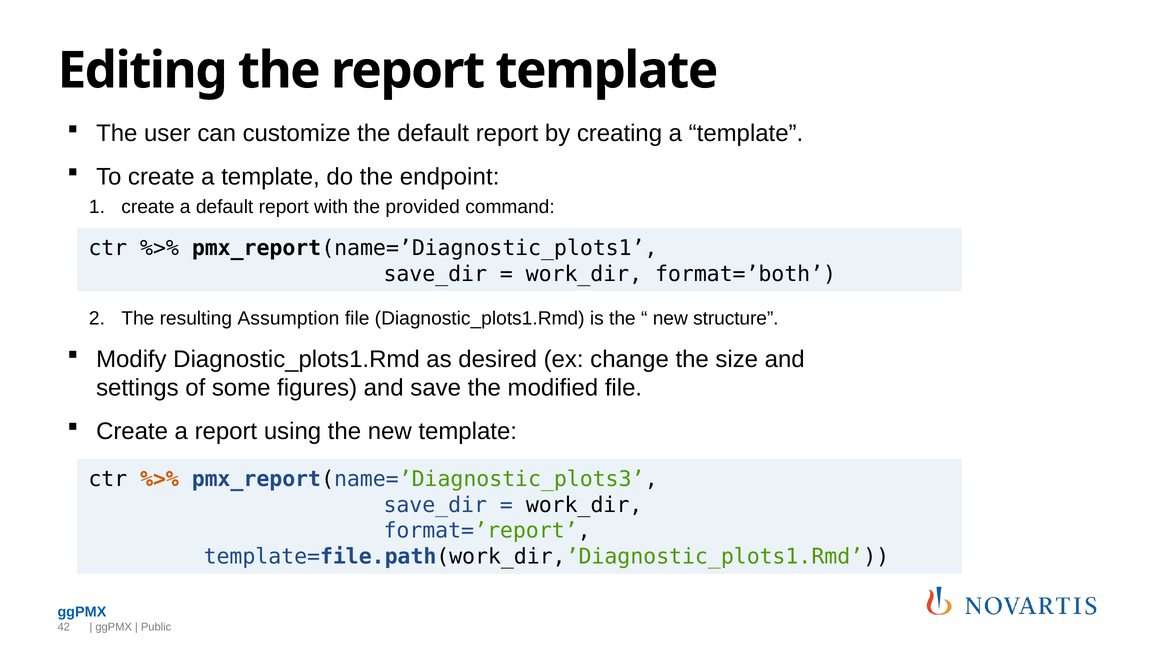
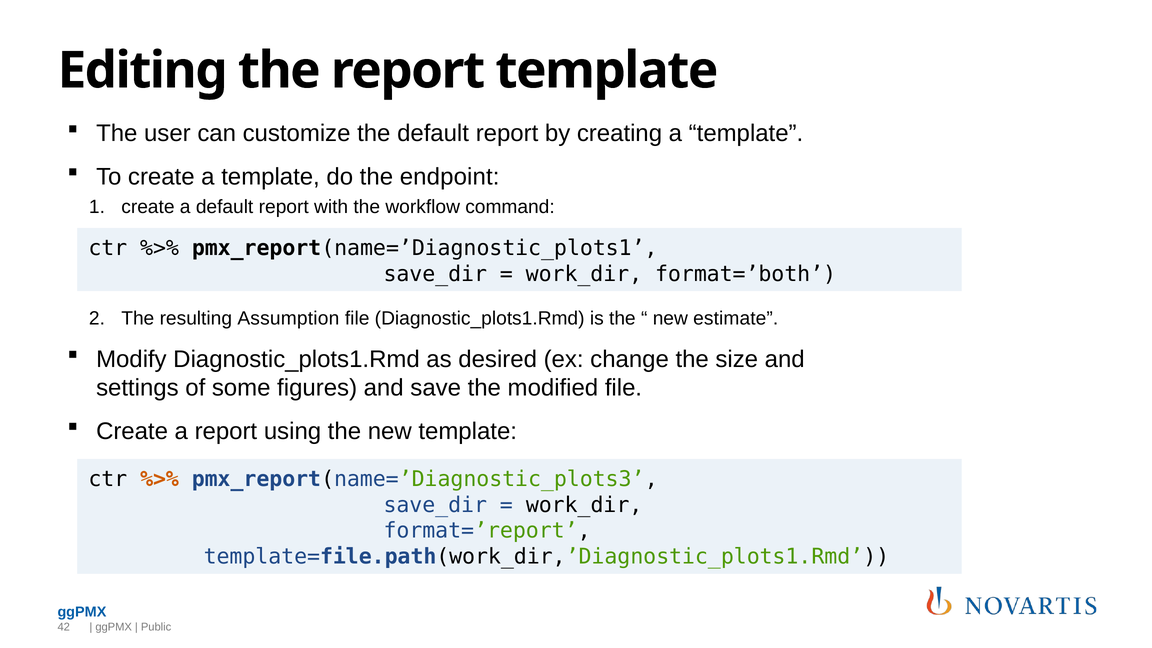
provided: provided -> workflow (423, 207)
structure: structure -> estimate (736, 318)
